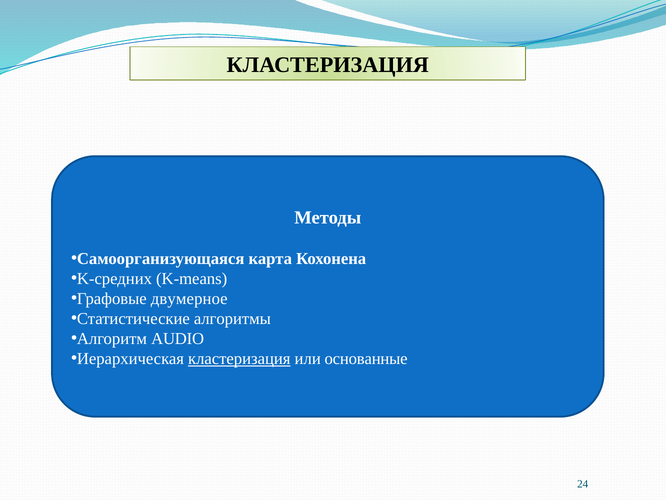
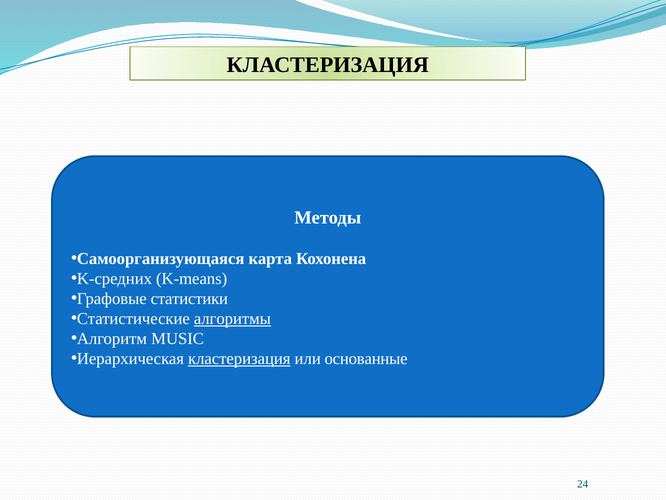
двумерное: двумерное -> статистики (189, 298)
алгоритмы underline: none -> present (232, 318)
AUDIO: AUDIO -> MUSIC (178, 338)
